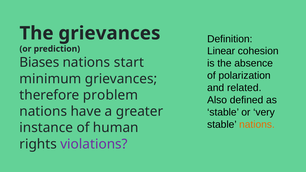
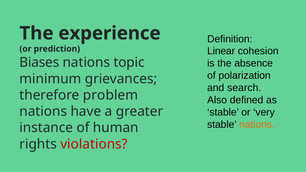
The grievances: grievances -> experience (110, 33)
start: start -> topic (129, 63)
related: related -> search (244, 88)
violations colour: purple -> red (94, 144)
